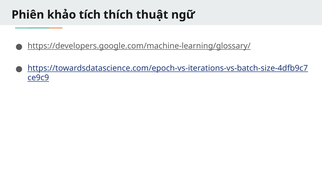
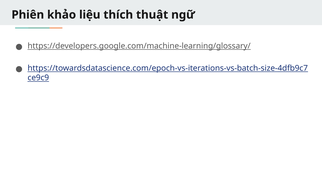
tích: tích -> liệu (90, 15)
